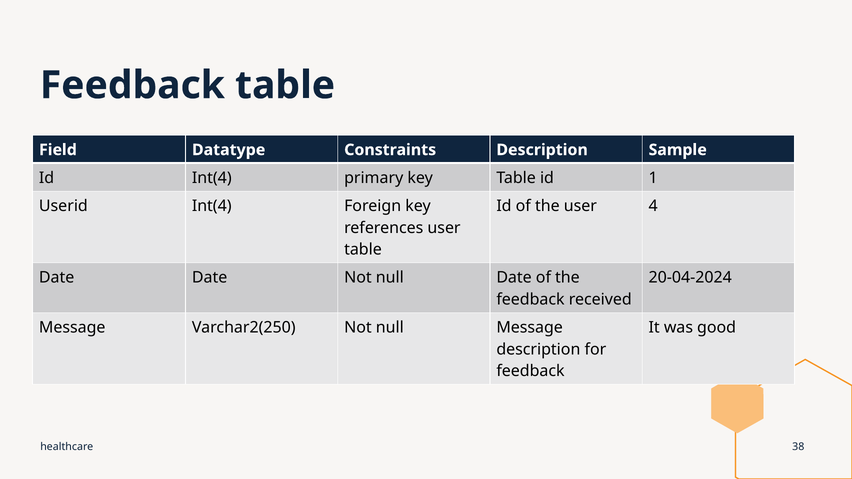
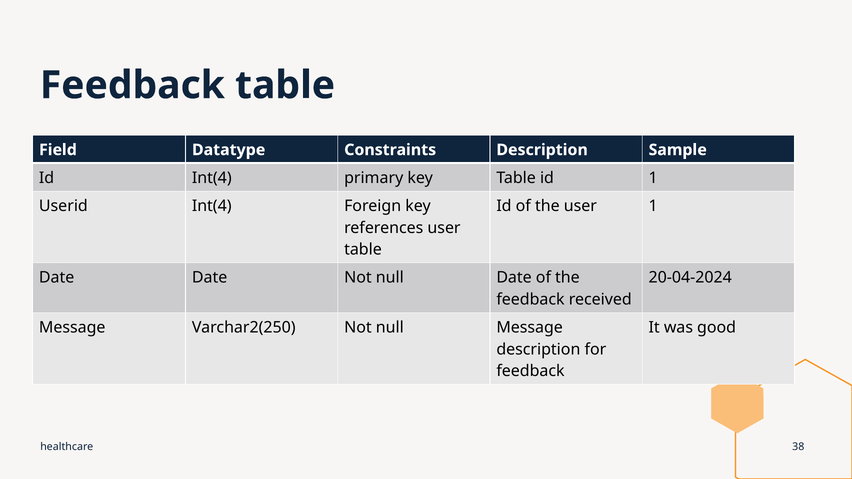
user 4: 4 -> 1 (653, 206)
